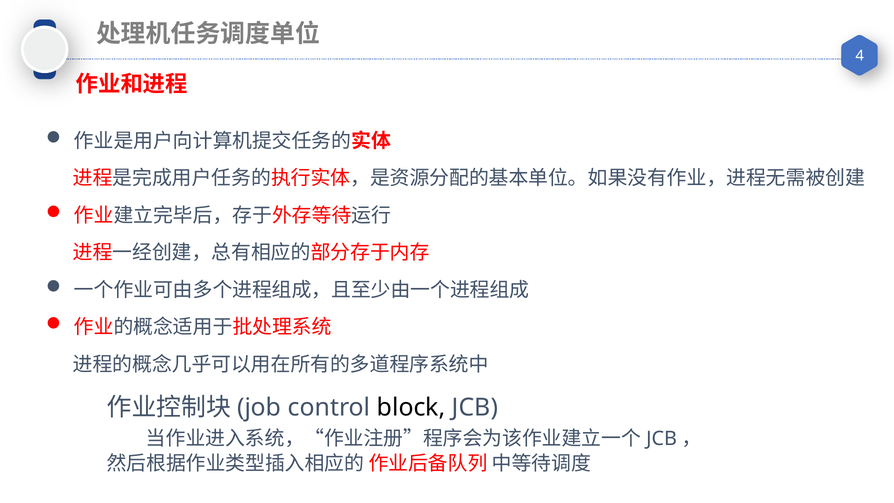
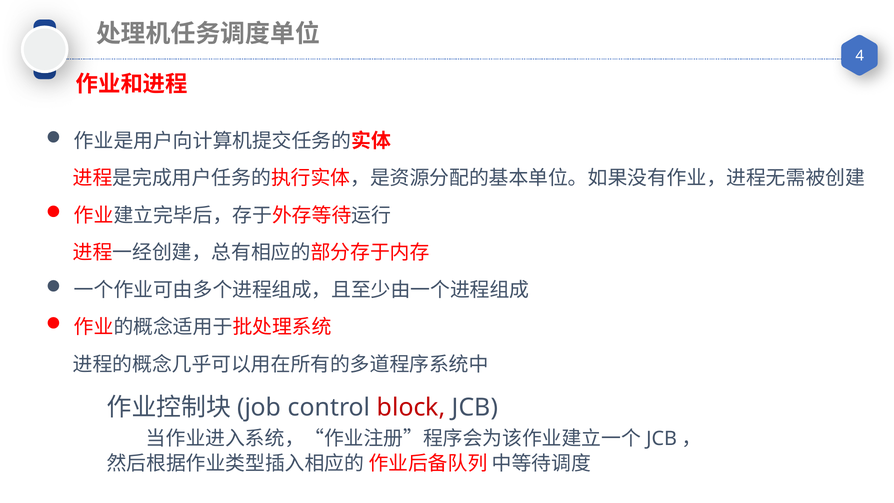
block colour: black -> red (411, 407)
